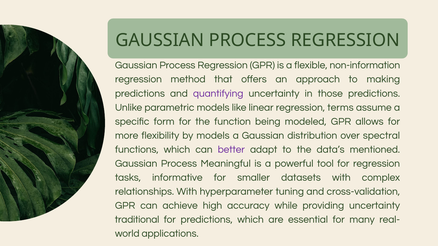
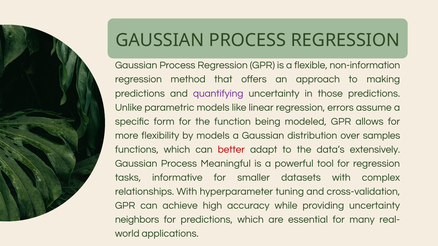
terms: terms -> errors (341, 108)
spectral: spectral -> samples (382, 136)
better colour: purple -> red (231, 150)
mentioned: mentioned -> extensively (375, 150)
traditional: traditional -> neighbors (137, 220)
